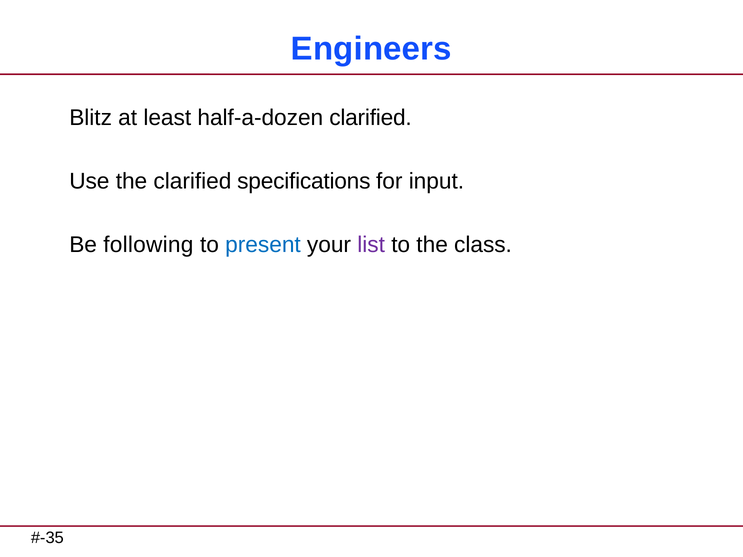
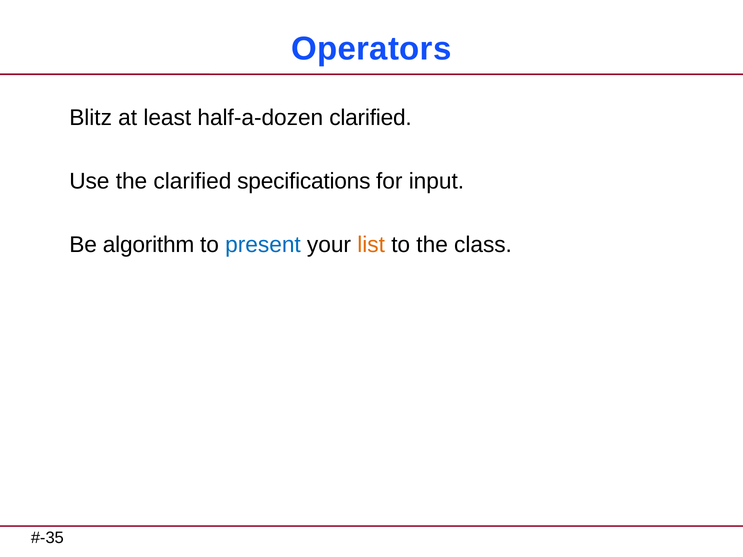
Engineers: Engineers -> Operators (371, 49)
following: following -> algorithm (149, 245)
list colour: purple -> orange (371, 245)
